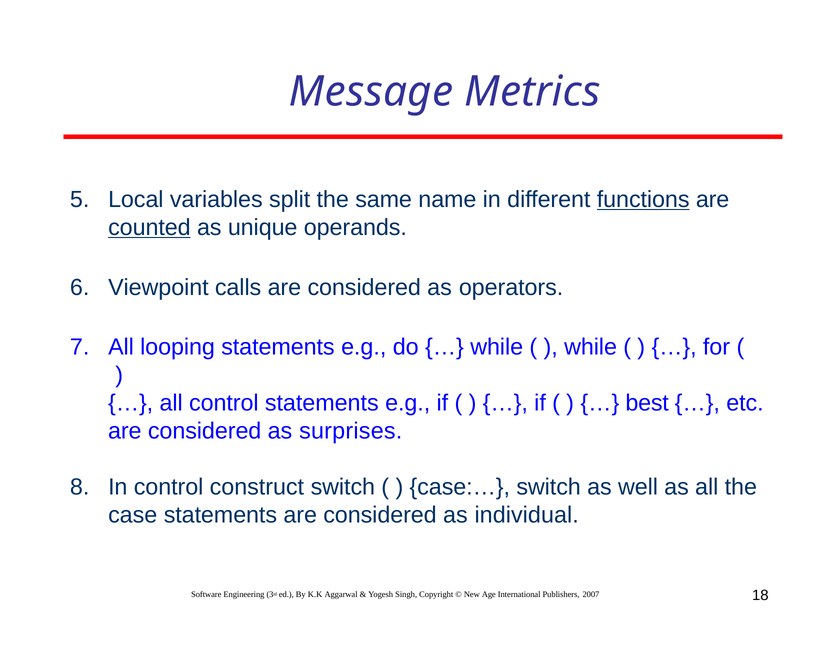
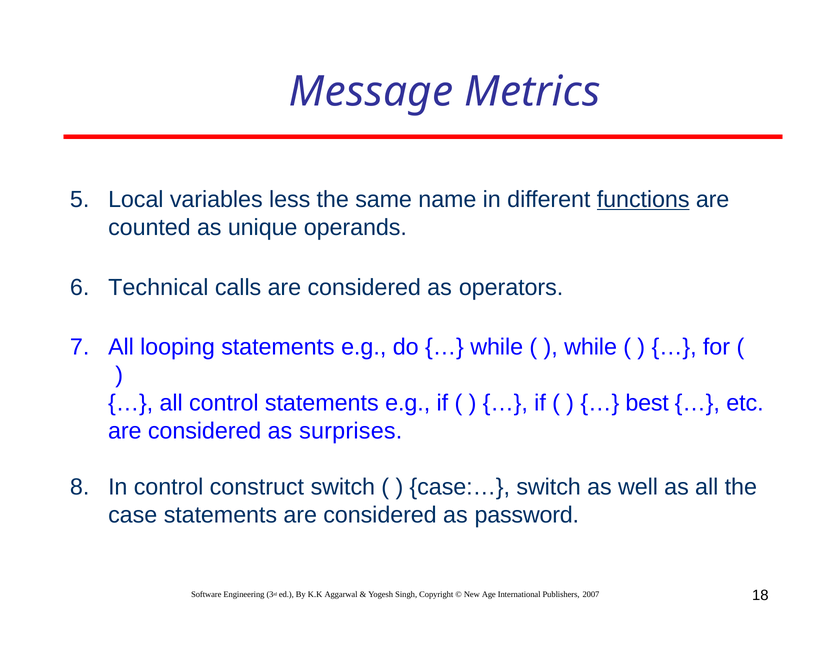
split: split -> less (290, 200)
counted underline: present -> none (149, 227)
Viewpoint: Viewpoint -> Technical (158, 287)
individual: individual -> password (527, 515)
